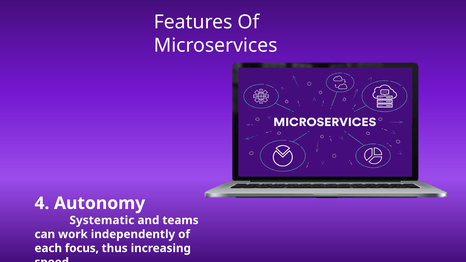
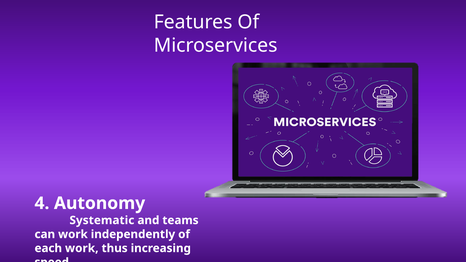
each focus: focus -> work (82, 248)
